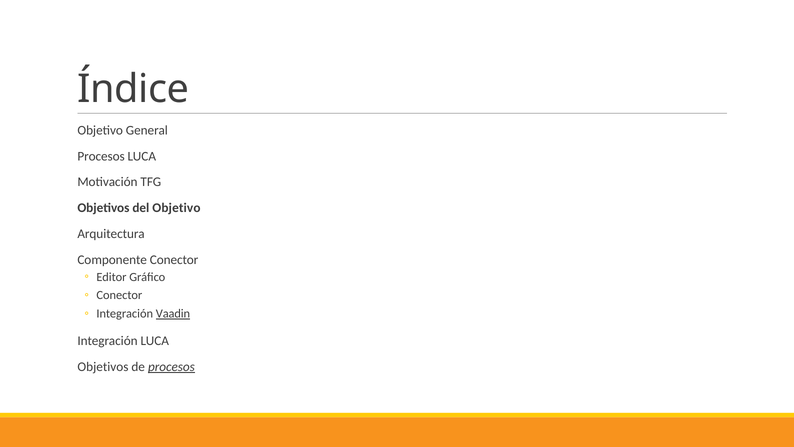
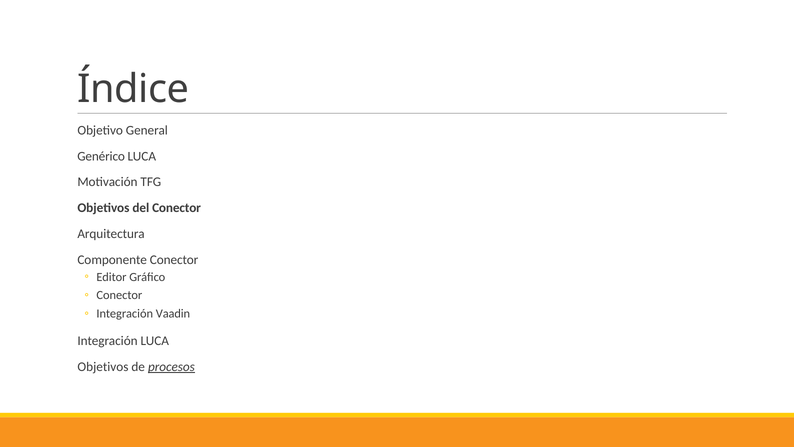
Procesos: Procesos -> Genérico (101, 156)
del Objetivo: Objetivo -> Conector (177, 208)
Vaadin underline: present -> none (173, 313)
